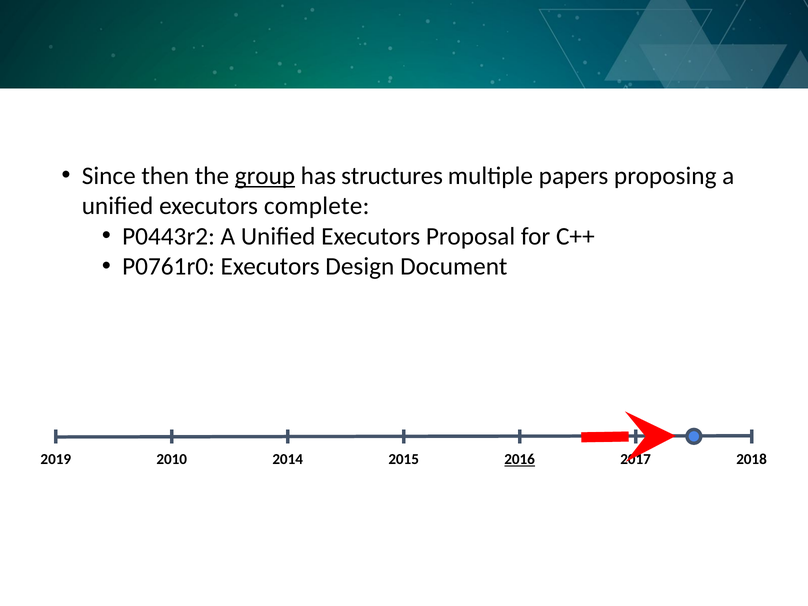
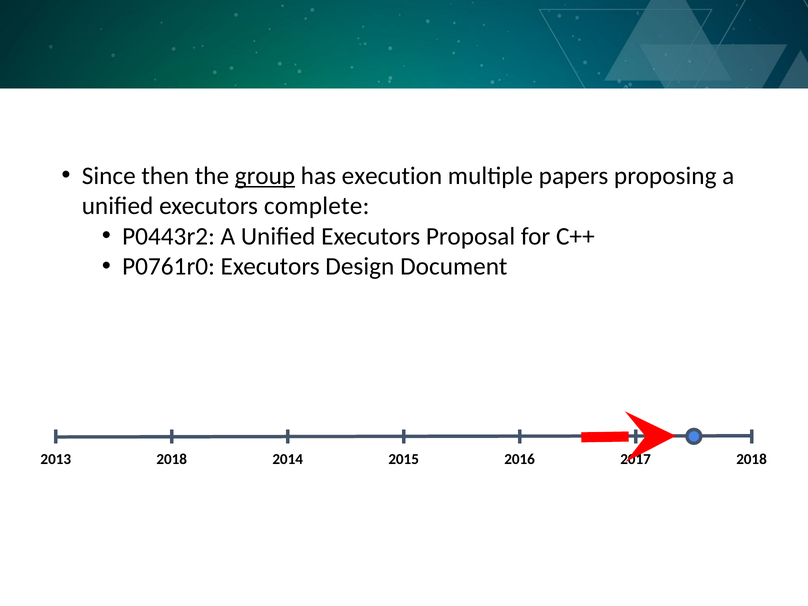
structures: structures -> execution (392, 176)
2019: 2019 -> 2013 (56, 459)
2010: 2010 -> 2018 (172, 459)
2016 underline: present -> none (520, 459)
